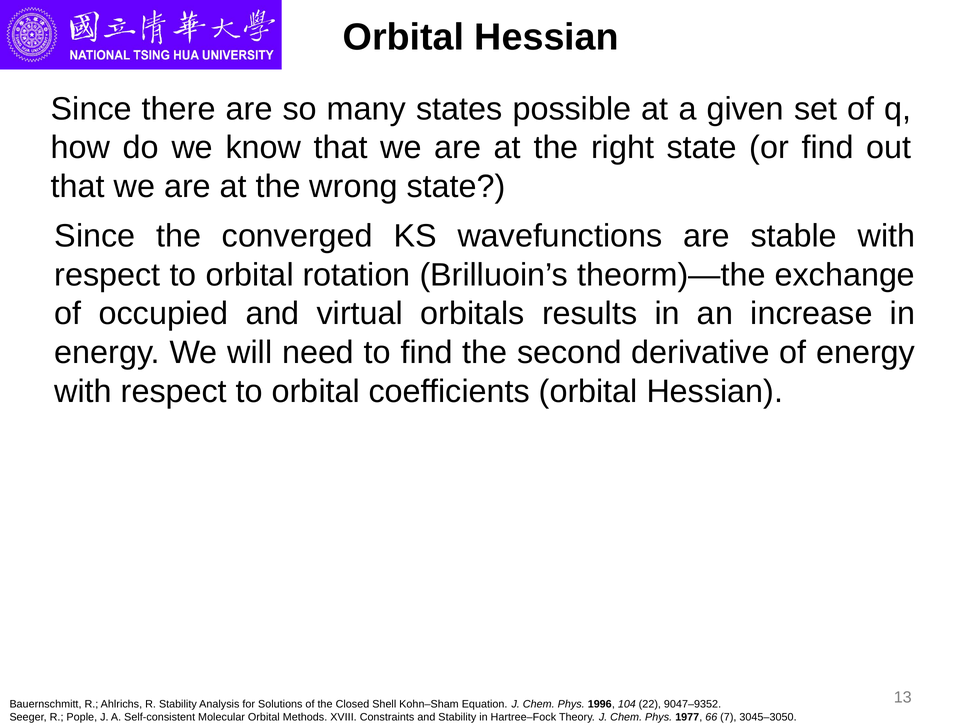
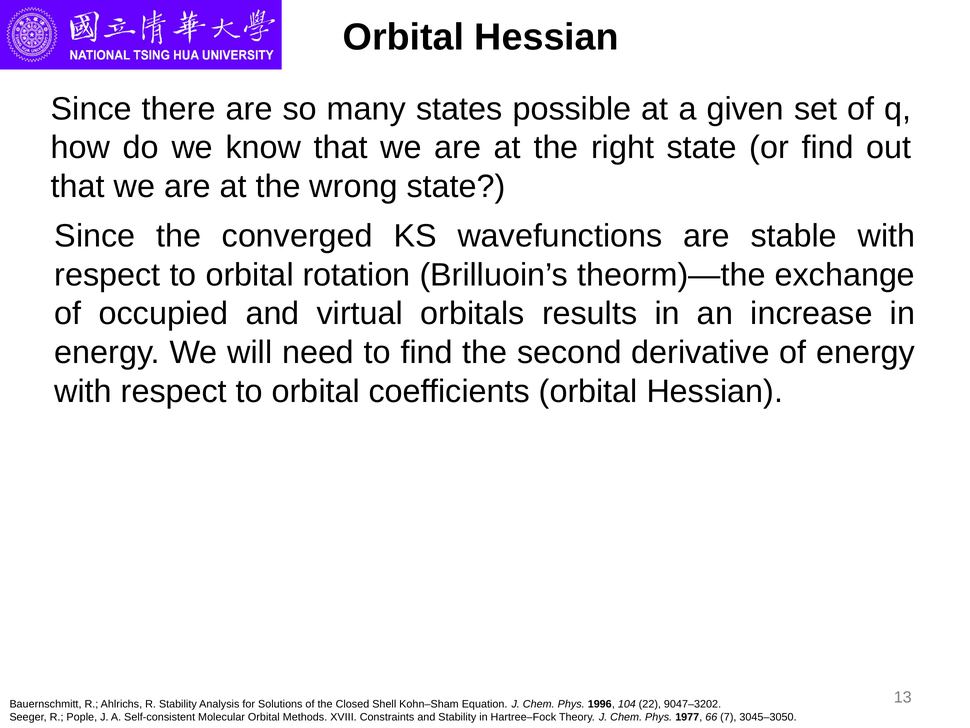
9047–9352: 9047–9352 -> 9047–3202 (693, 704)
